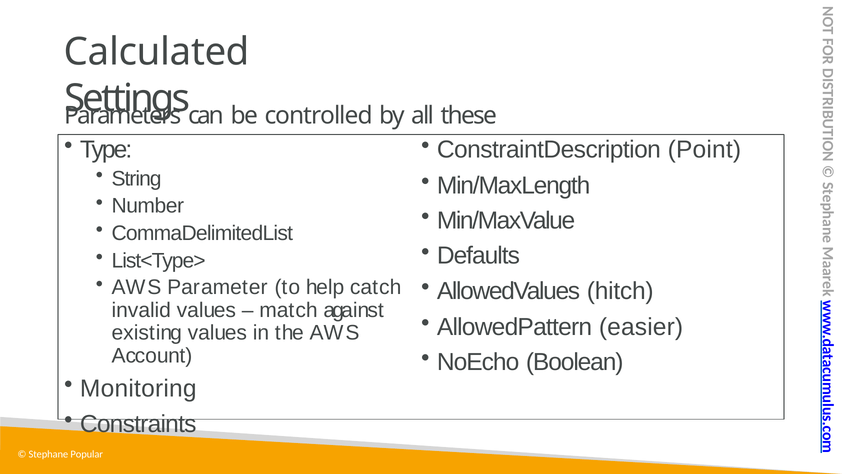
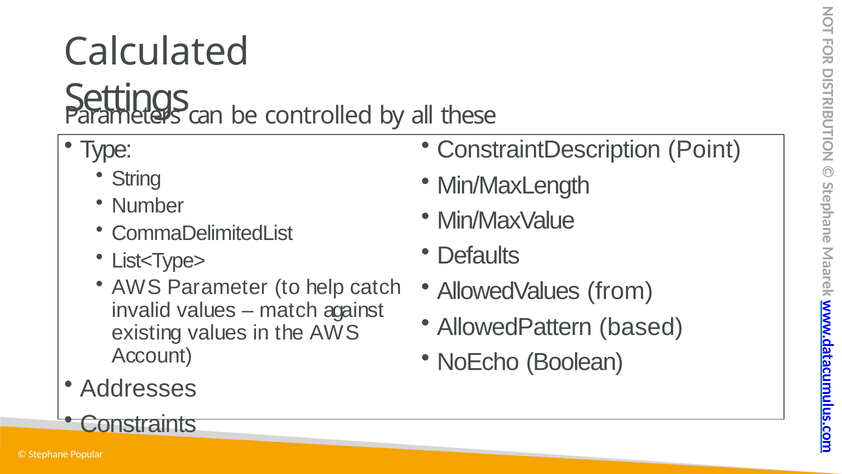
hitch: hitch -> from (620, 291)
easier: easier -> based (641, 327)
Monitoring: Monitoring -> Addresses (138, 389)
